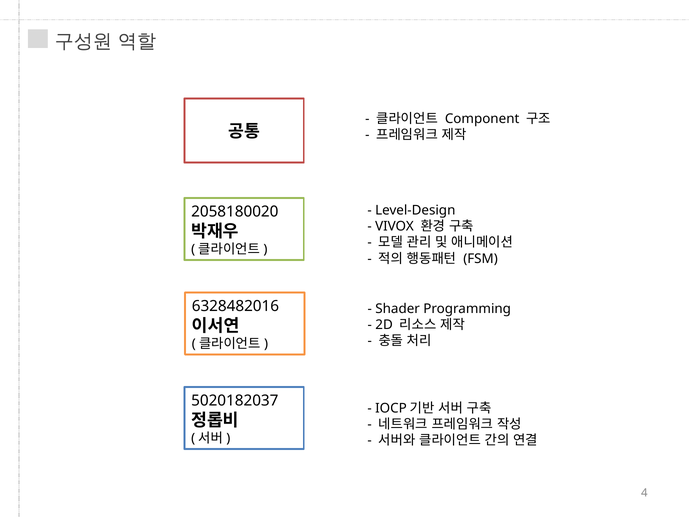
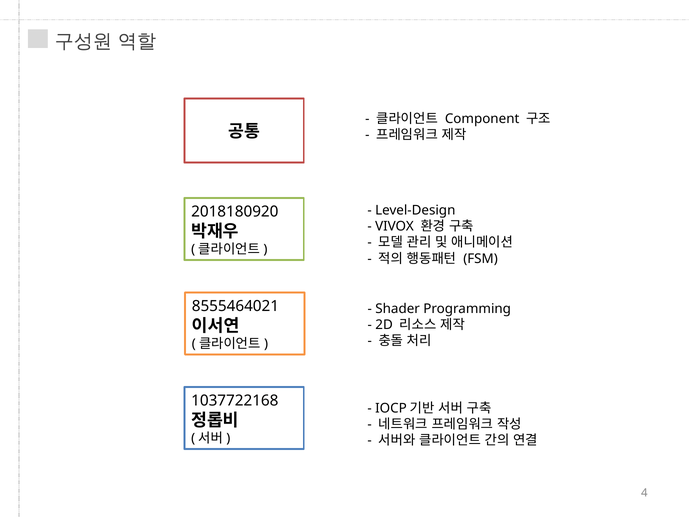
2058180020: 2058180020 -> 2018180920 (235, 212)
6328482016: 6328482016 -> 8555464021 (235, 306)
5020182037: 5020182037 -> 1037722168 (235, 401)
